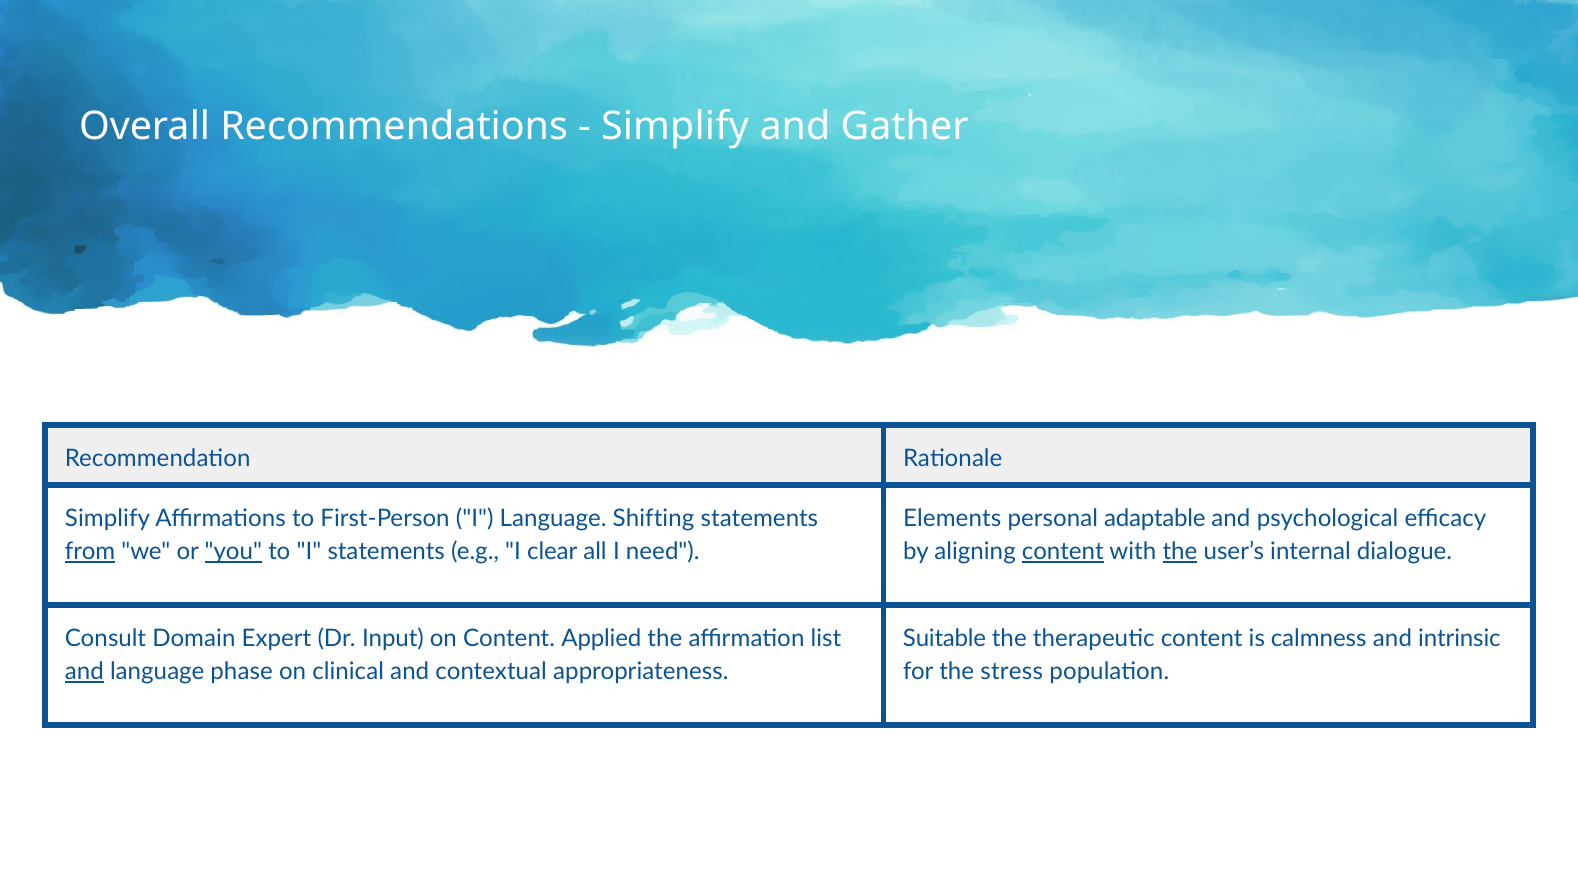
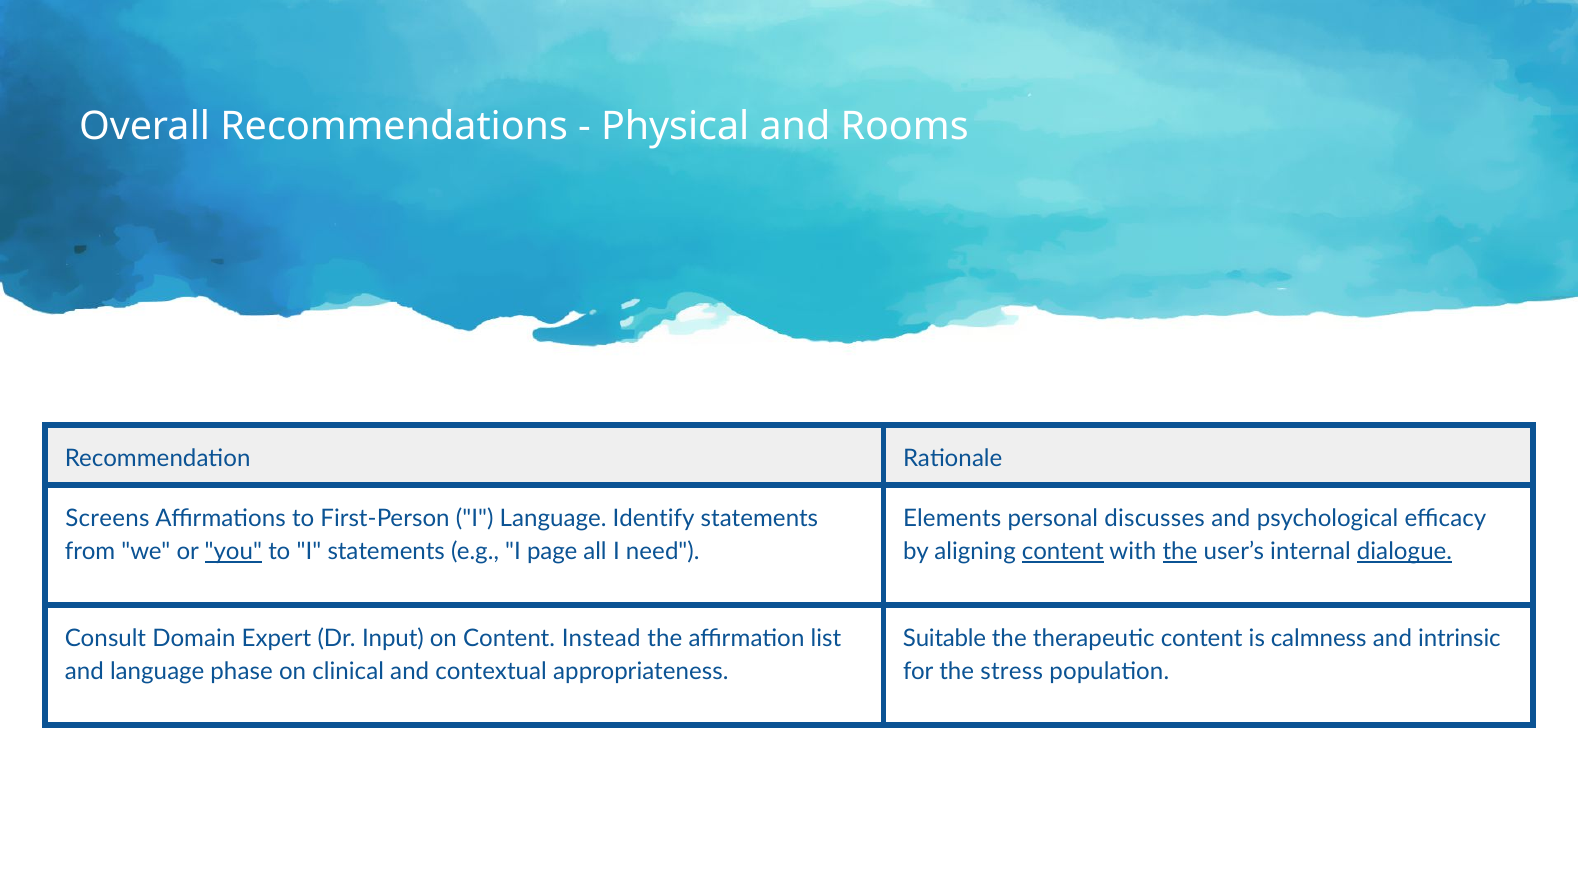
Simplify: Simplify -> Physical (675, 126)
Gather: Gather -> Rooms (905, 126)
Simplify: Simplify -> Screens (107, 518)
Shifting: Shifting -> Identify (654, 518)
adaptable: adaptable -> discusses (1155, 518)
from underline: present -> none (90, 552)
clear: clear -> page (552, 552)
dialogue underline: none -> present (1405, 552)
Applied: Applied -> Instead (601, 638)
and underline: present -> none (84, 672)
